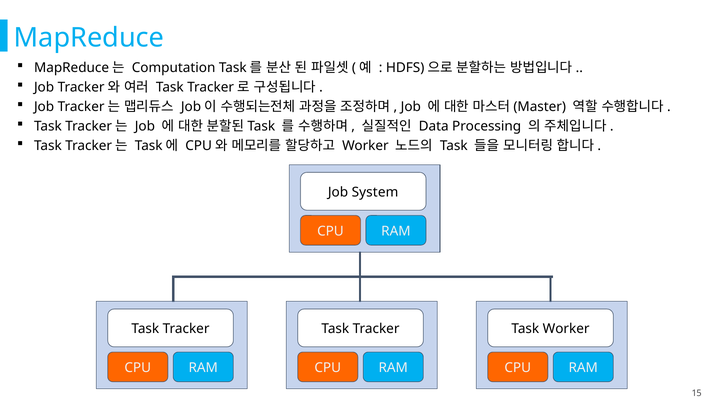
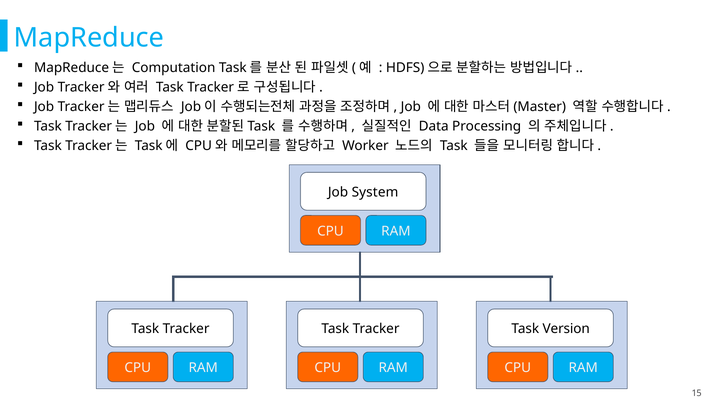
Task Worker: Worker -> Version (566, 329)
